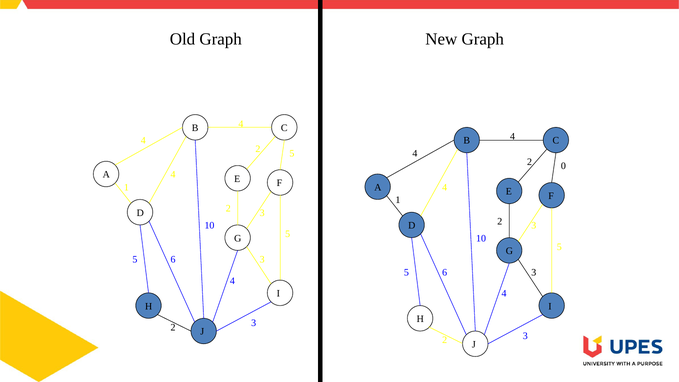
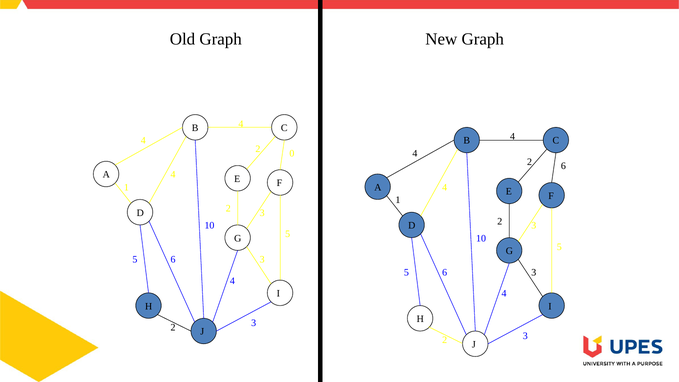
5: 5 -> 0 (292, 153)
2 0: 0 -> 6 (563, 166)
